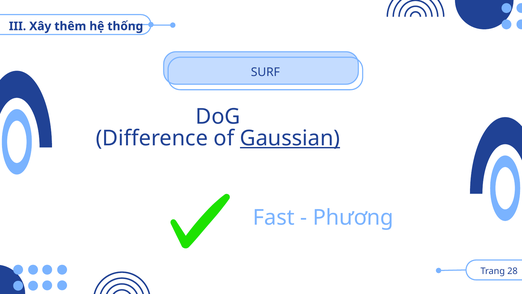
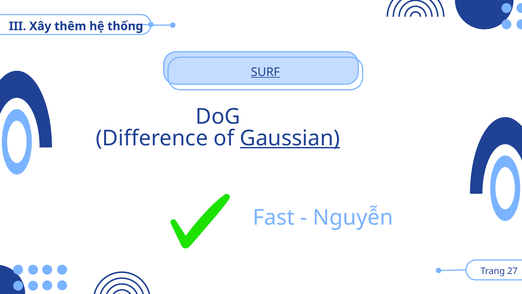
SURF underline: none -> present (265, 72)
Phương: Phương -> Nguyễn (353, 217)
28: 28 -> 27 (512, 271)
